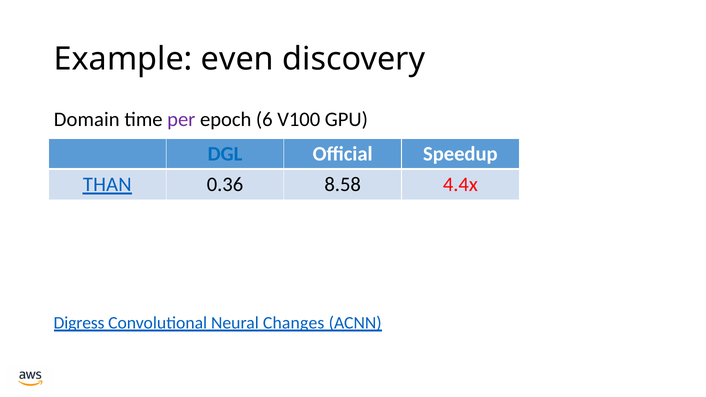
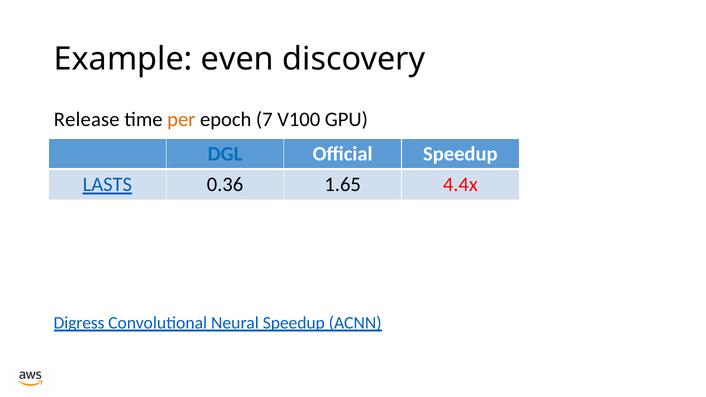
Domain: Domain -> Release (87, 119)
per colour: purple -> orange (181, 119)
6: 6 -> 7 (264, 119)
THAN: THAN -> LASTS (107, 185)
8.58: 8.58 -> 1.65 (343, 185)
Neural Changes: Changes -> Speedup (294, 323)
